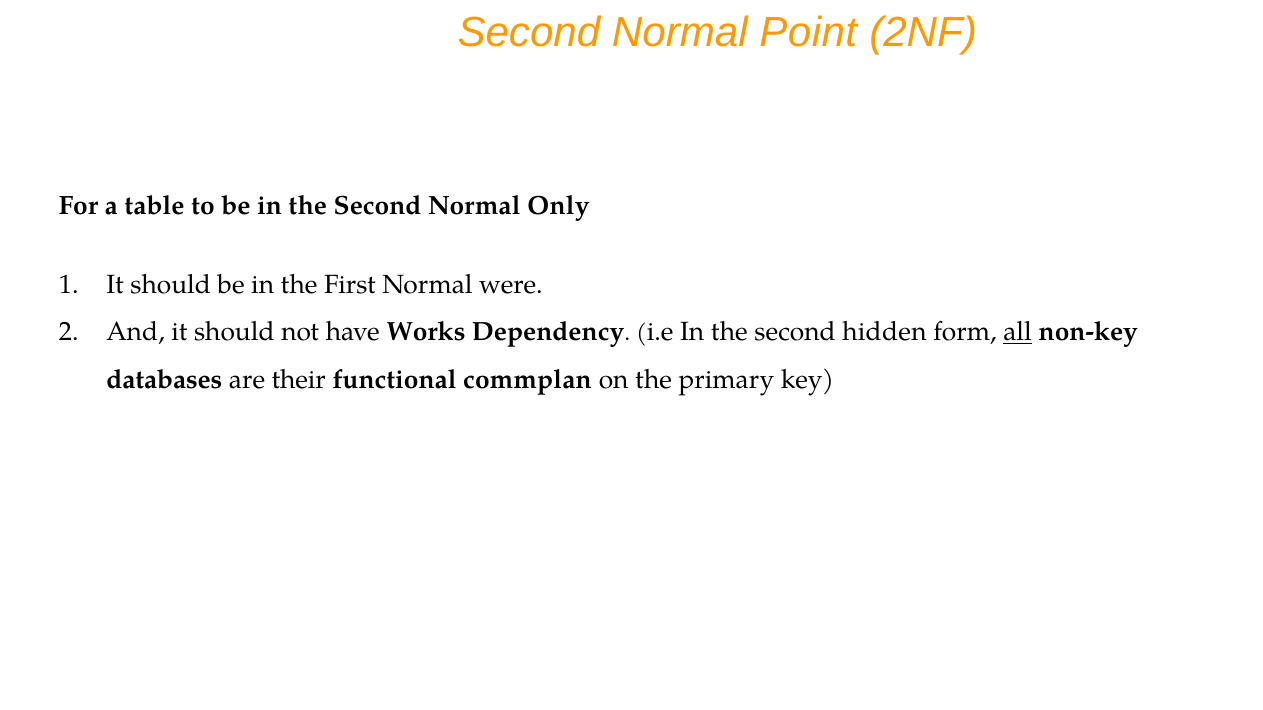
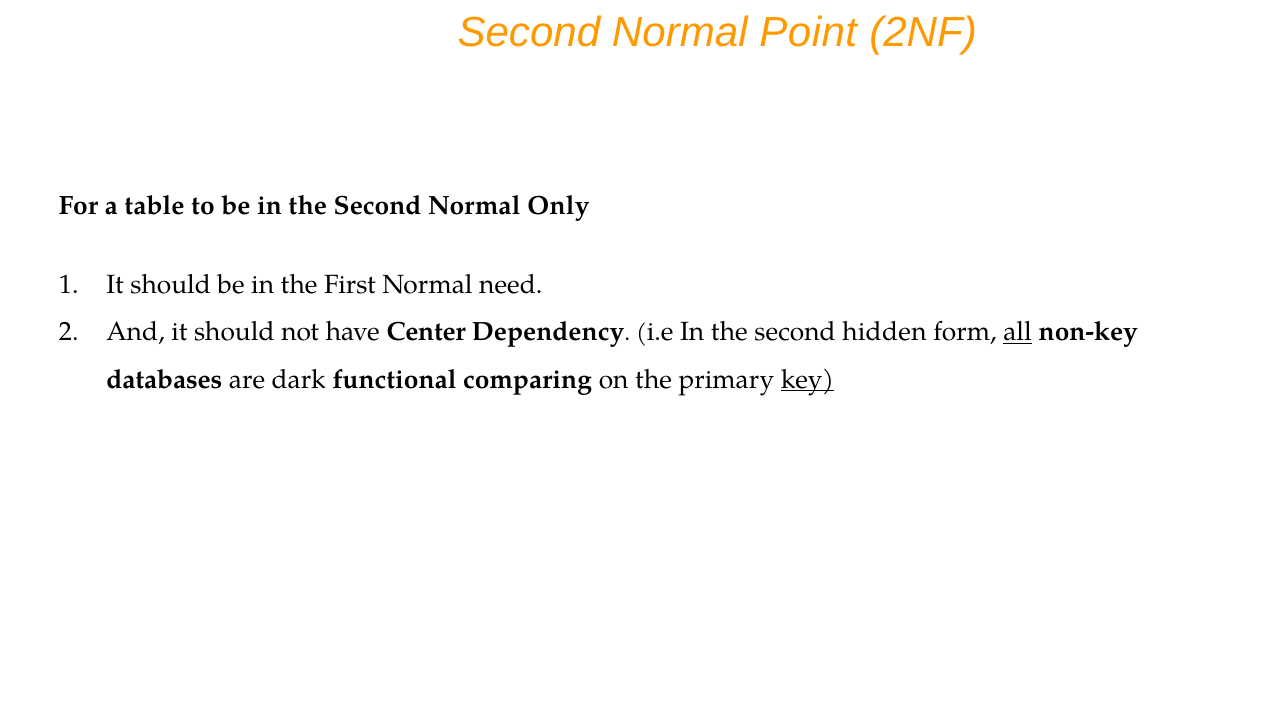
were: were -> need (511, 285)
Works: Works -> Center (426, 332)
their: their -> dark (299, 380)
commplan: commplan -> comparing (528, 380)
key underline: none -> present (808, 380)
